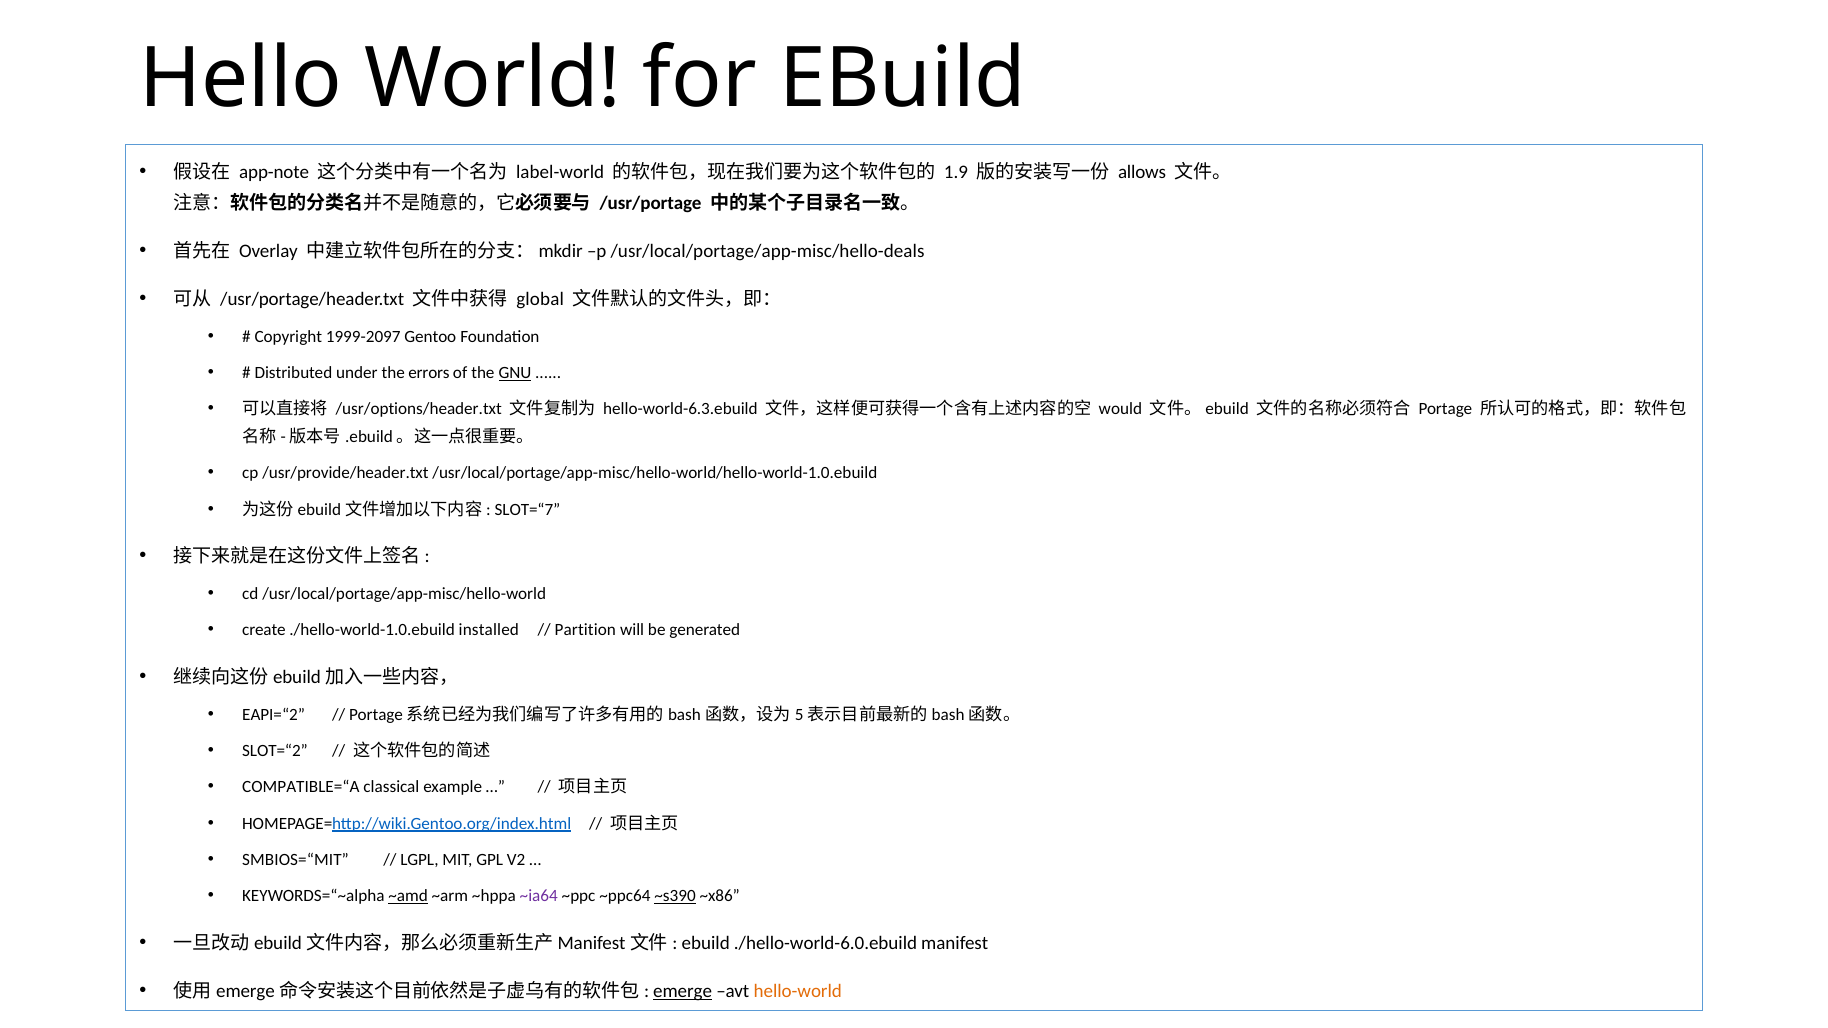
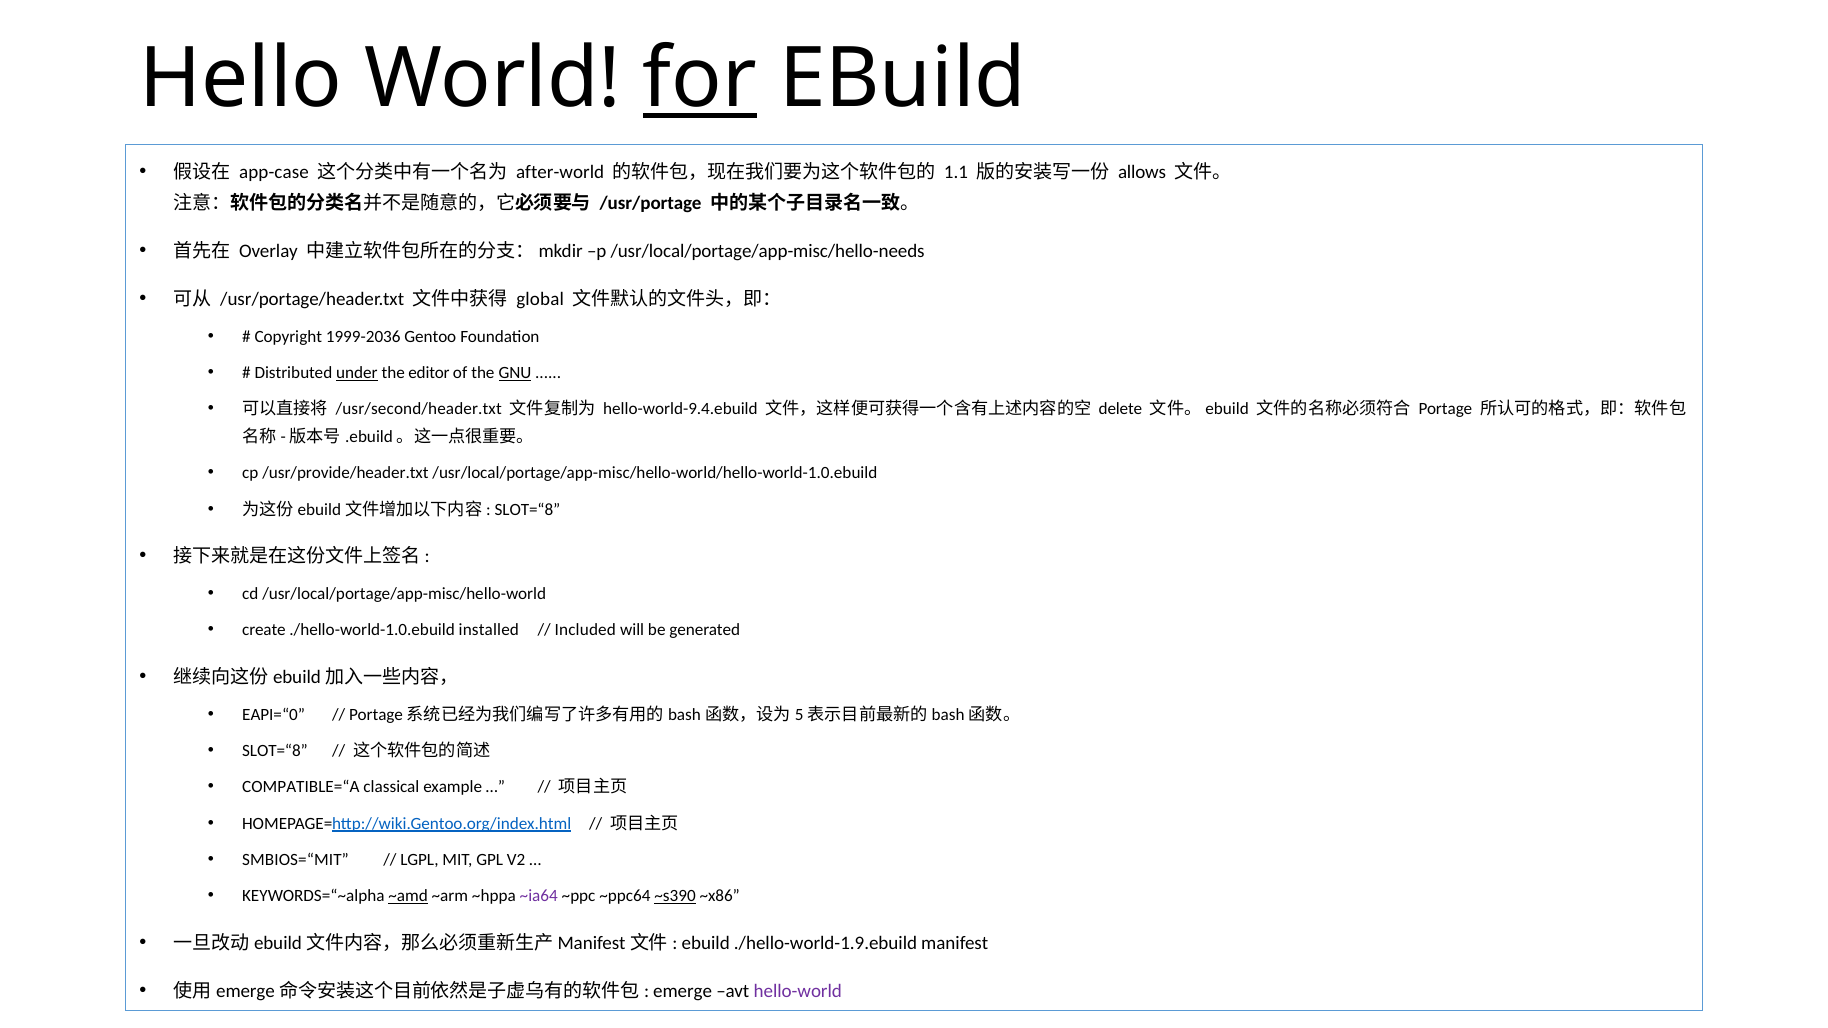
for underline: none -> present (700, 79)
app-note: app-note -> app-case (274, 172)
label-world: label-world -> after-world (560, 172)
1.9: 1.9 -> 1.1 (956, 172)
/usr/local/portage/app-misc/hello-deals: /usr/local/portage/app-misc/hello-deals -> /usr/local/portage/app-misc/hello-needs (768, 251)
1999-2097: 1999-2097 -> 1999-2036 (363, 336)
under underline: none -> present (357, 373)
errors: errors -> editor (429, 373)
/usr/options/header.txt: /usr/options/header.txt -> /usr/second/header.txt (419, 409)
hello-world-6.3.ebuild: hello-world-6.3.ebuild -> hello-world-9.4.ebuild (680, 409)
would: would -> delete (1120, 409)
SLOT=“7: SLOT=“7 -> SLOT=“8 (527, 510)
Partition: Partition -> Included (585, 630)
EAPI=“2: EAPI=“2 -> EAPI=“0 (274, 715)
SLOT=“2: SLOT=“2 -> SLOT=“8 (275, 751)
./hello-world-6.0.ebuild: ./hello-world-6.0.ebuild -> ./hello-world-1.9.ebuild (826, 943)
emerge underline: present -> none (683, 991)
hello-world colour: orange -> purple (798, 991)
